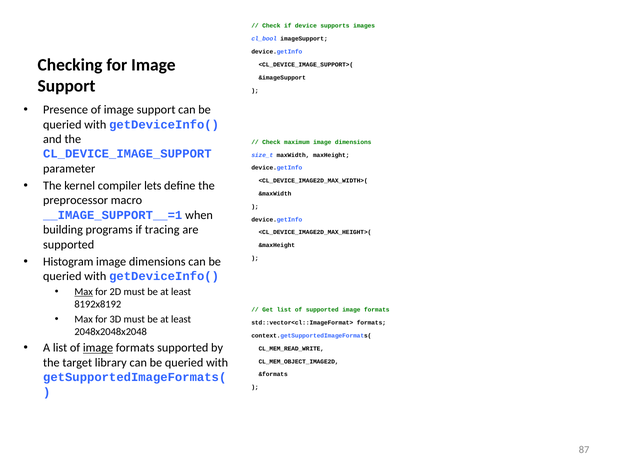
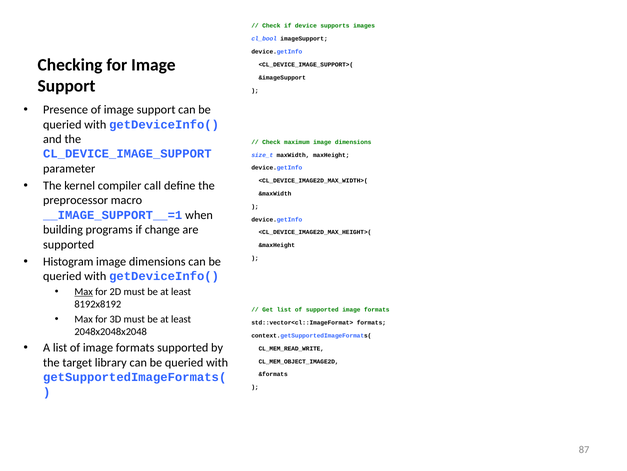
lets: lets -> call (153, 185)
tracing: tracing -> change (162, 229)
image underline: present -> none (98, 347)
